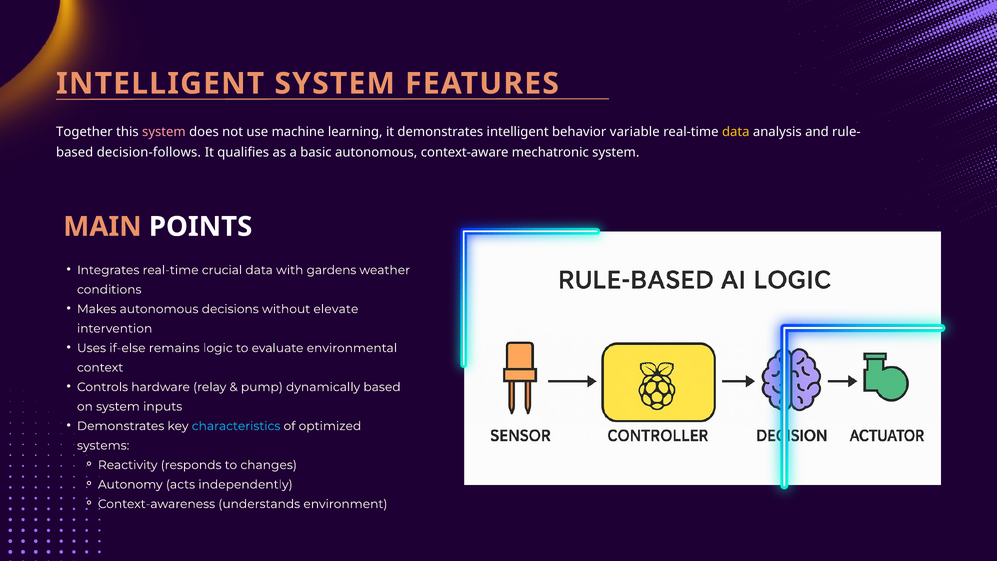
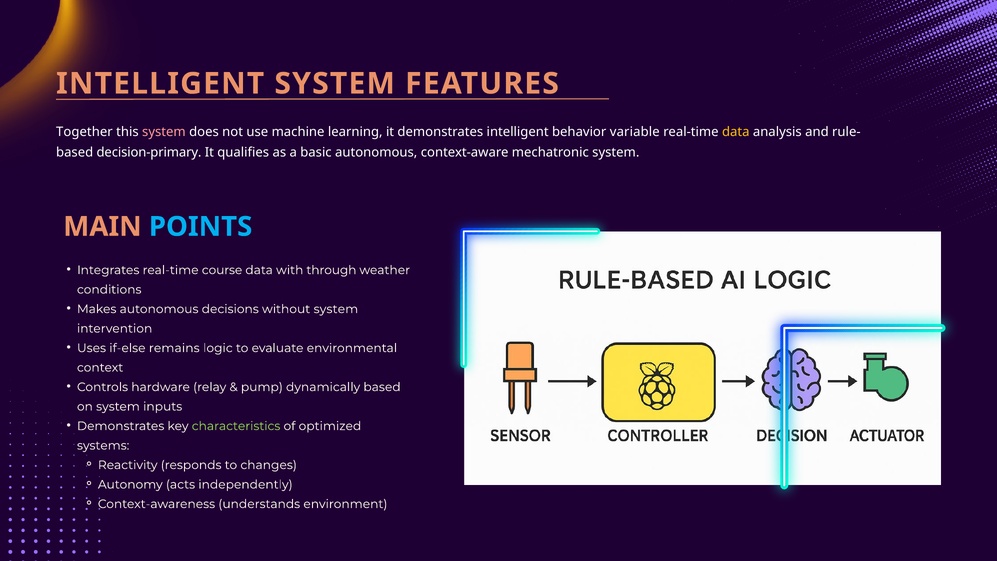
decision-follows: decision-follows -> decision-primary (149, 153)
POINTS colour: white -> light blue (201, 227)
crucial: crucial -> course (222, 270)
gardens: gardens -> through (331, 270)
without elevate: elevate -> system (336, 309)
characteristics colour: light blue -> light green (236, 426)
